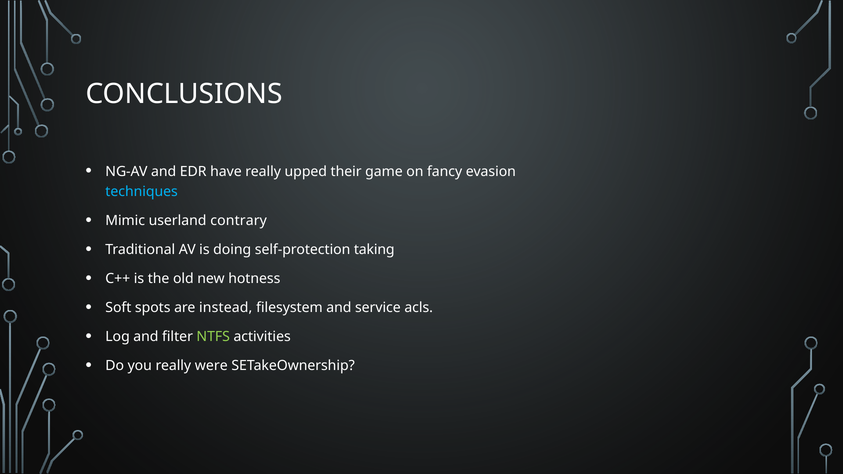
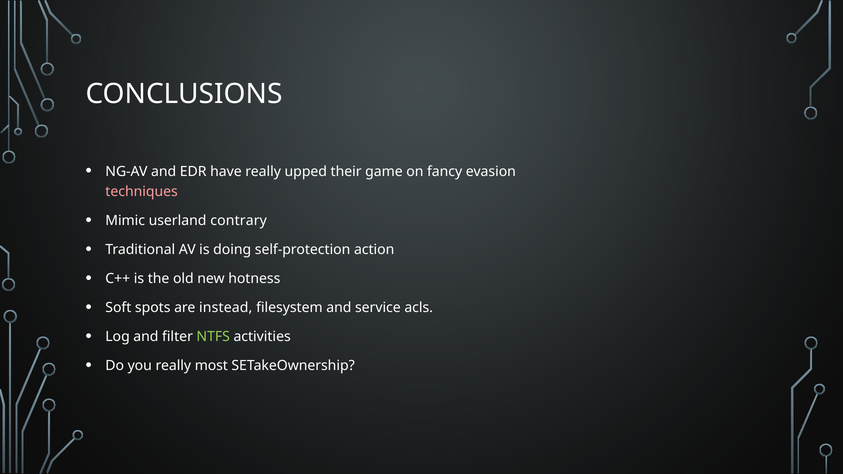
techniques colour: light blue -> pink (142, 192)
taking: taking -> action (374, 250)
were: were -> most (211, 366)
